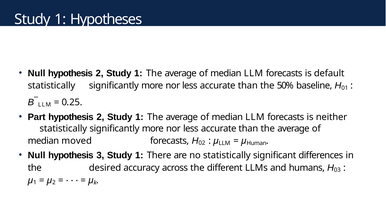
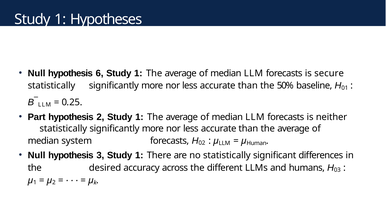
Null hypothesis 2: 2 -> 6 (100, 73)
default: default -> secure (329, 73)
moved: moved -> system (77, 141)
